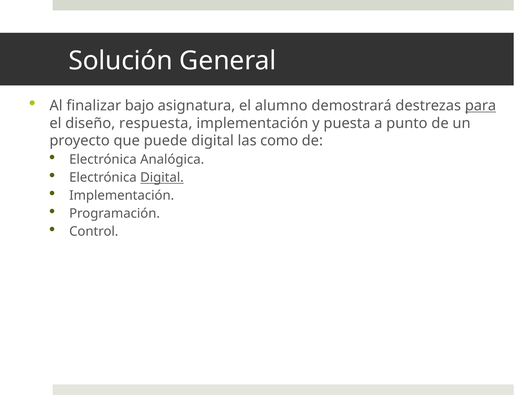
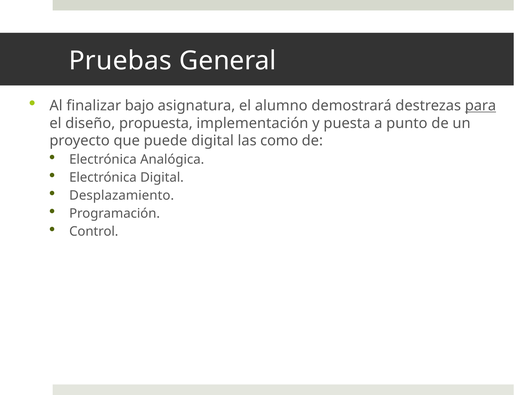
Solución: Solución -> Pruebas (120, 61)
respuesta: respuesta -> propuesta (156, 123)
Digital underline: present -> none (162, 178)
Implementación: Implementación -> Desplazamiento (122, 196)
